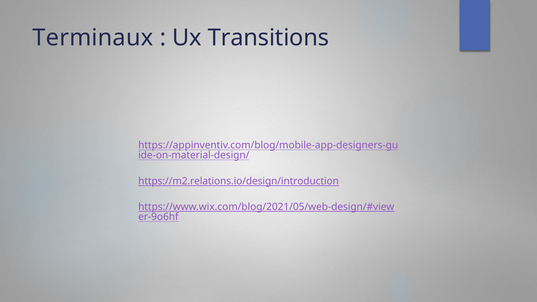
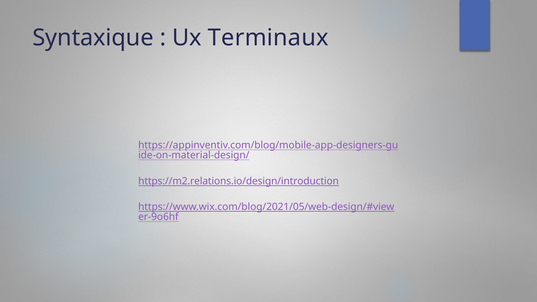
Terminaux: Terminaux -> Syntaxique (93, 38)
Transitions: Transitions -> Terminaux (268, 38)
